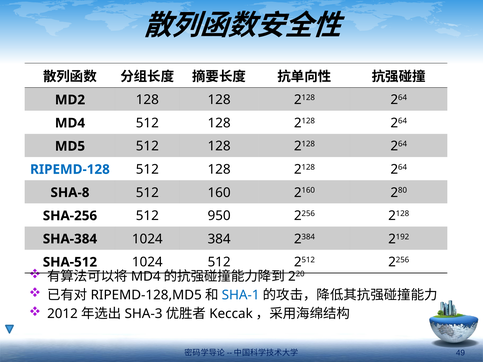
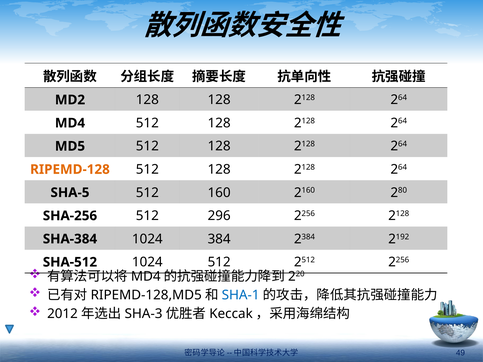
RIPEMD-128 colour: blue -> orange (70, 170)
SHA-8: SHA-8 -> SHA-5 (70, 193)
950: 950 -> 296 (219, 216)
